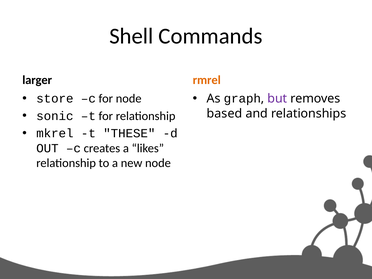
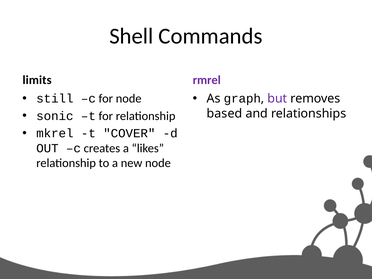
larger: larger -> limits (37, 80)
rmrel colour: orange -> purple (207, 80)
store: store -> still (55, 99)
THESE: THESE -> COVER (129, 133)
